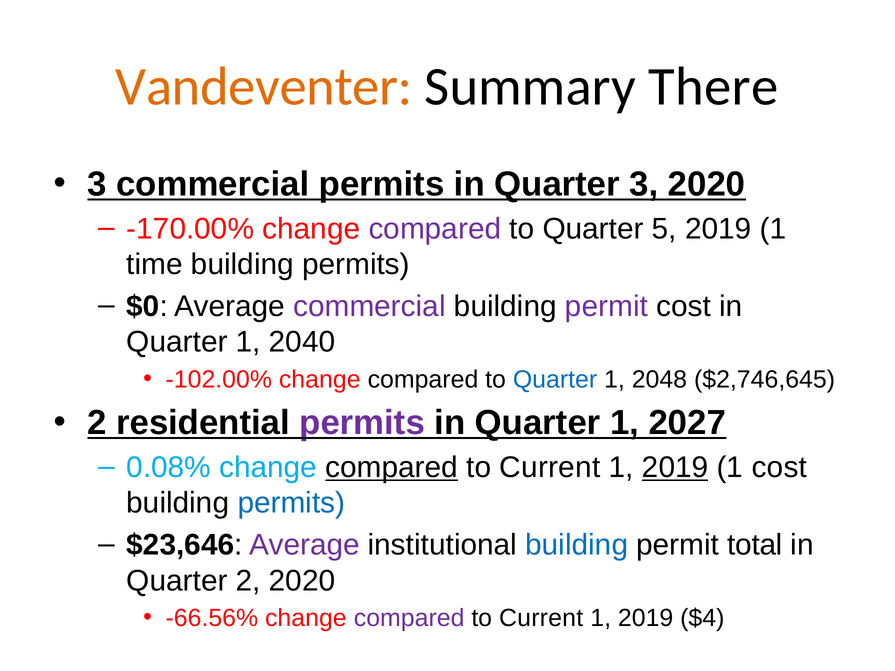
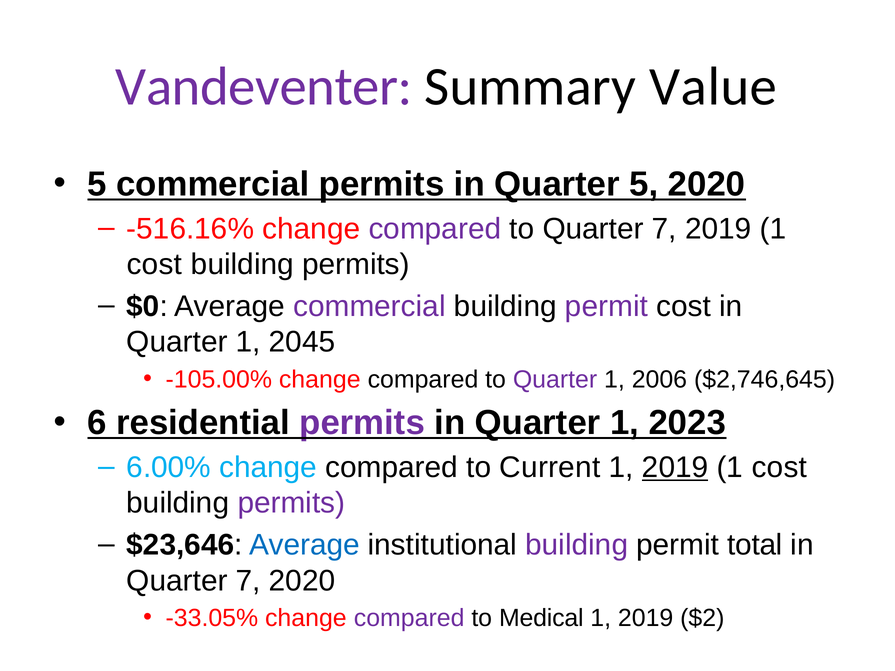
Vandeventer colour: orange -> purple (264, 87)
There: There -> Value (713, 87)
3: 3 -> 5 (97, 184)
Quarter 3: 3 -> 5 (644, 184)
-170.00%: -170.00% -> -516.16% (190, 229)
to Quarter 5: 5 -> 7 (664, 229)
time: time -> cost (154, 265)
2040: 2040 -> 2045 (302, 342)
-102.00%: -102.00% -> -105.00% (219, 380)
Quarter colour: blue -> purple (555, 380)
2048: 2048 -> 2006 (659, 380)
2: 2 -> 6 (97, 423)
2027: 2027 -> 2023 (687, 423)
0.08%: 0.08% -> 6.00% (169, 468)
compared underline: present -> none (392, 468)
permits colour: blue -> purple (291, 503)
Average colour: purple -> blue (304, 545)
building colour: blue -> purple (577, 545)
2: 2 -> 7 (248, 581)
-66.56%: -66.56% -> -33.05% (212, 618)
Current: Current -> Medical (541, 618)
$4: $4 -> $2 (702, 618)
